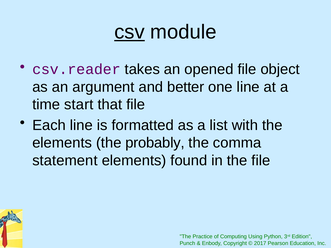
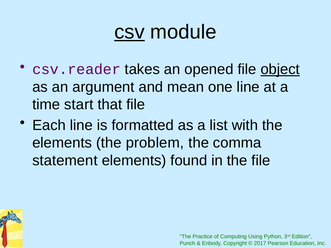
object underline: none -> present (280, 69)
better: better -> mean (186, 87)
probably: probably -> problem (155, 143)
